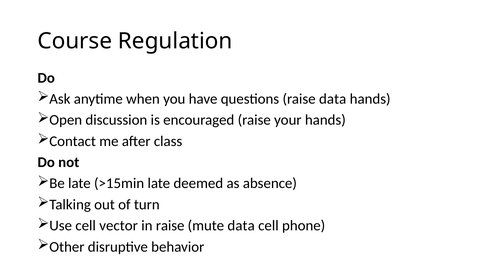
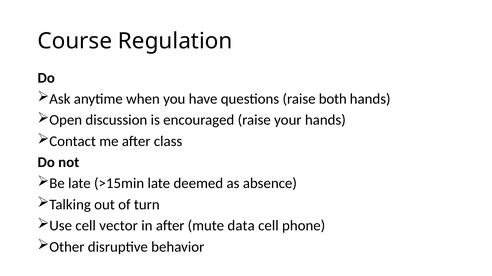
raise data: data -> both (333, 99)
in raise: raise -> after (170, 226)
